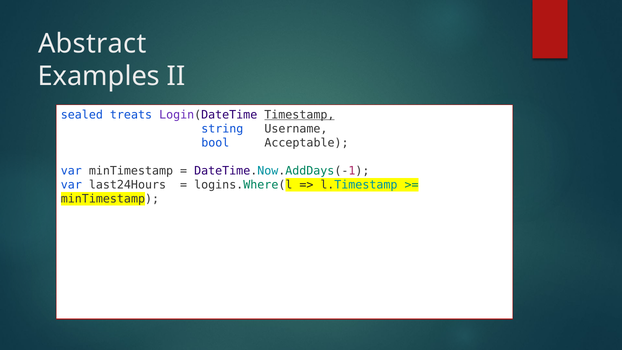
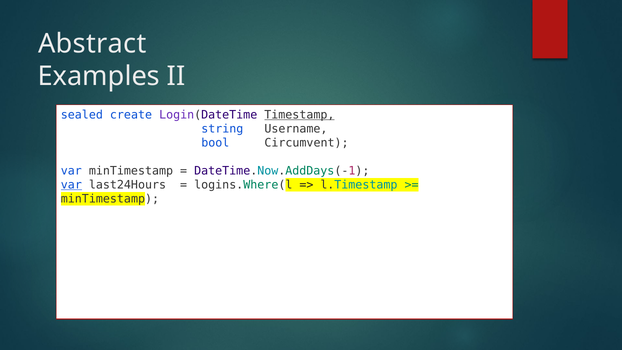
treats: treats -> create (131, 115)
Acceptable: Acceptable -> Circumvent (306, 143)
var underline: none -> present (71, 185)
